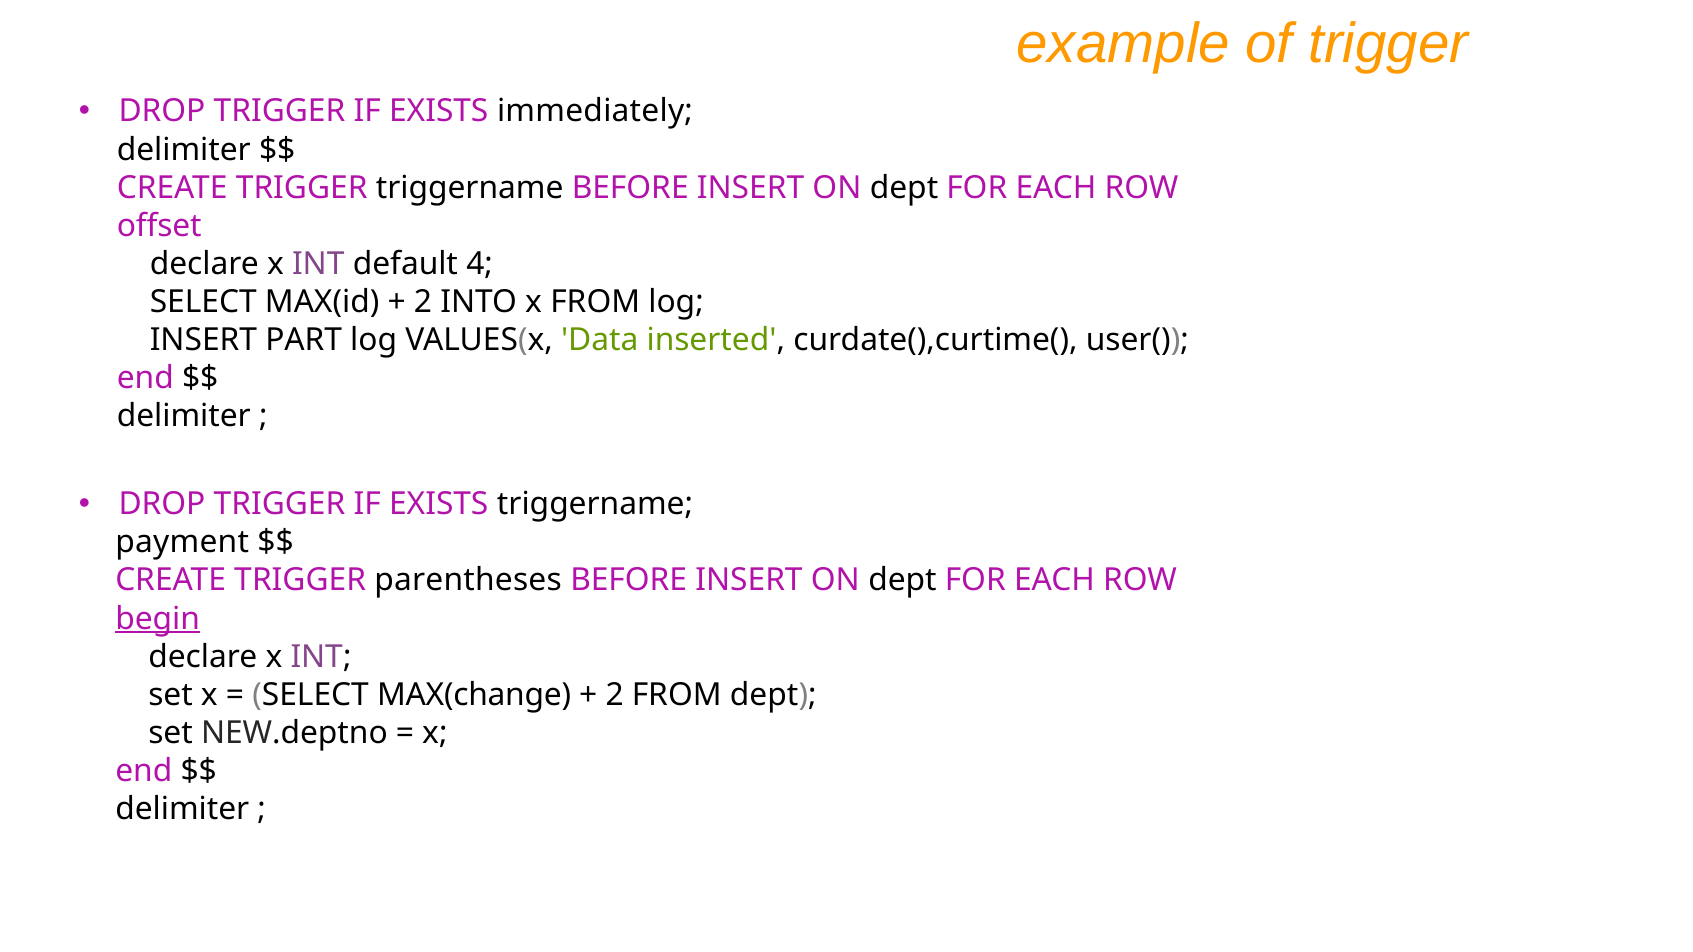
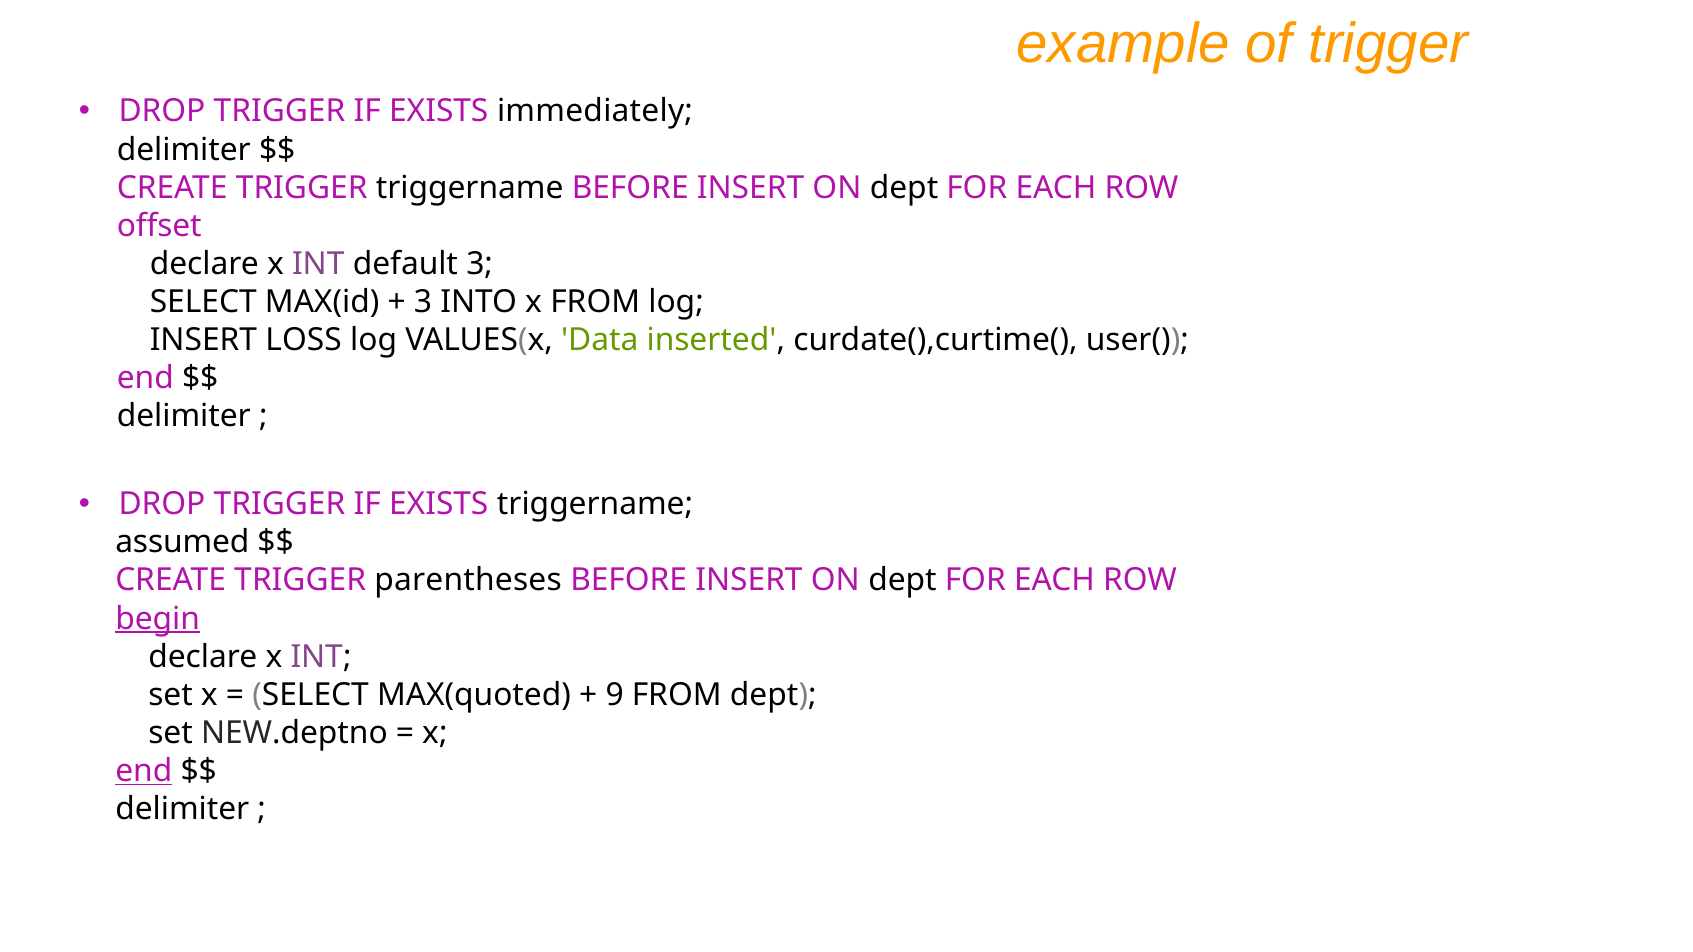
default 4: 4 -> 3 (480, 264)
2: 2 -> 3 (423, 302)
PART: PART -> LOSS (304, 340)
payment: payment -> assumed (182, 543)
MAX(change: MAX(change -> MAX(quoted (474, 695)
2: 2 -> 9 (615, 695)
end underline: none -> present (144, 771)
